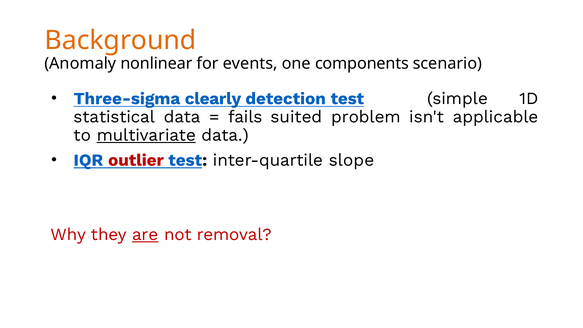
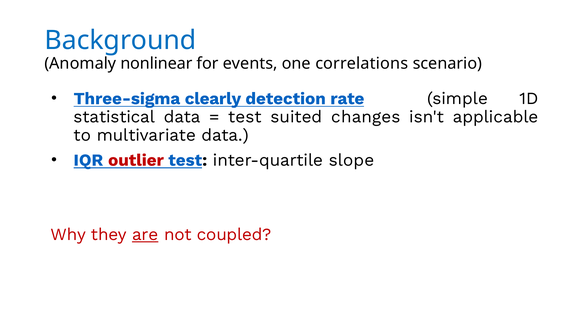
Background colour: orange -> blue (120, 40)
components: components -> correlations (362, 63)
detection test: test -> rate (347, 99)
fails: fails -> test (245, 117)
problem: problem -> changes (366, 117)
multivariate underline: present -> none (146, 135)
removal: removal -> coupled (234, 235)
